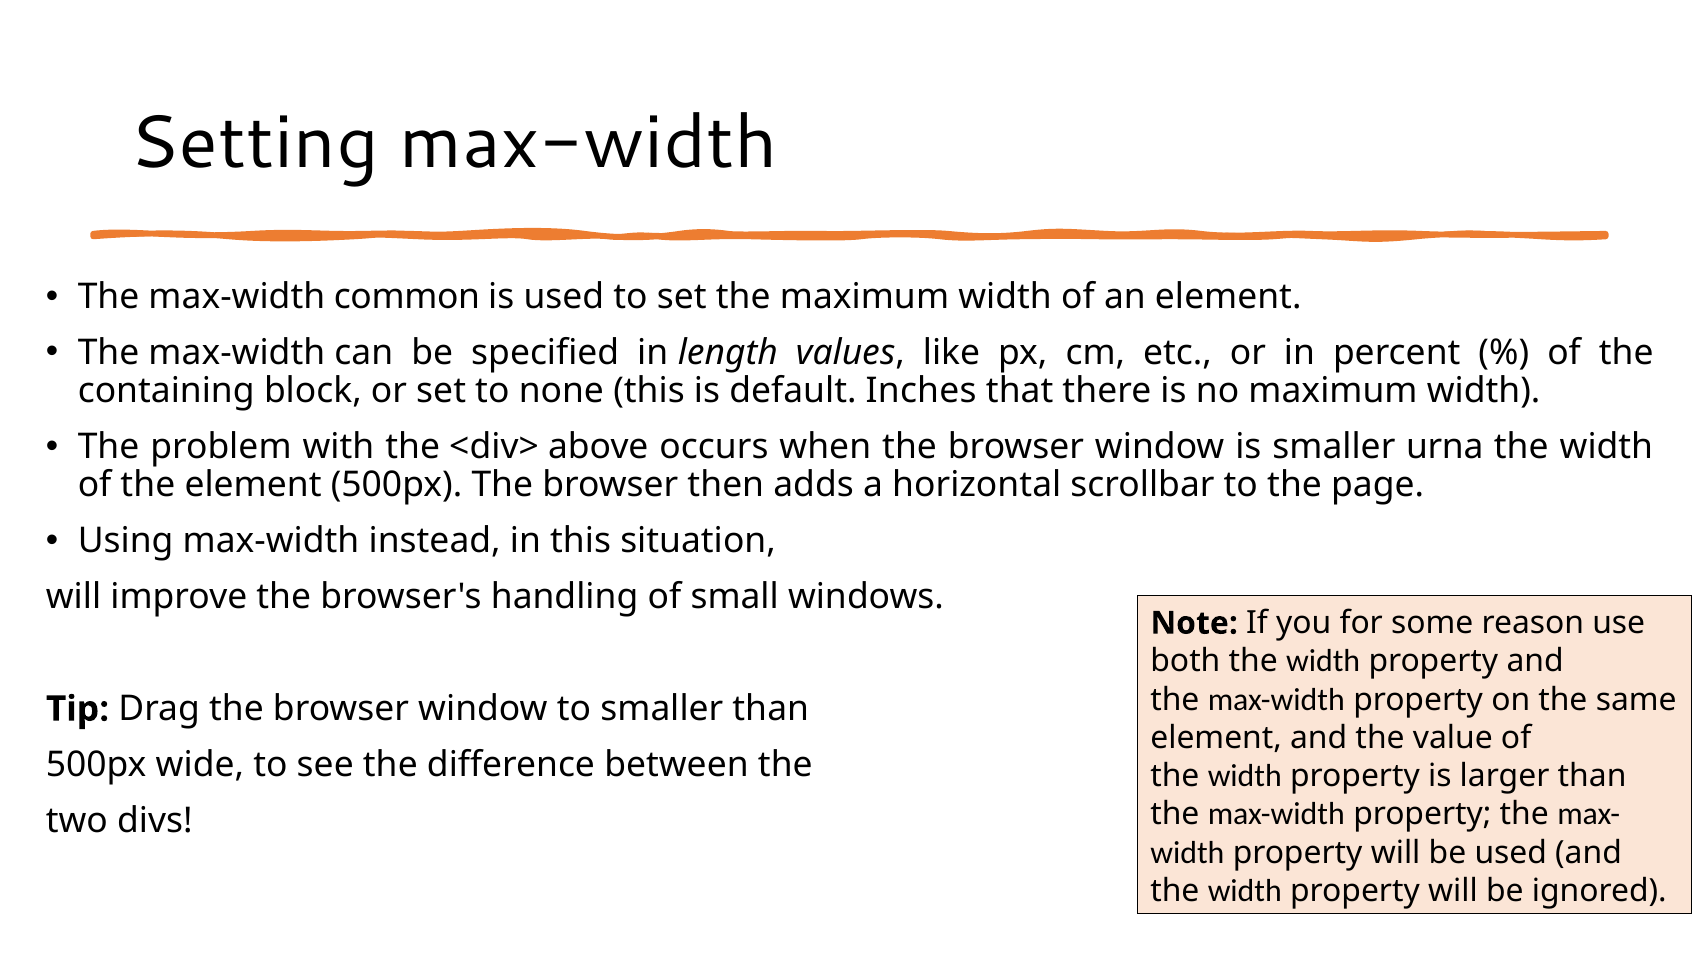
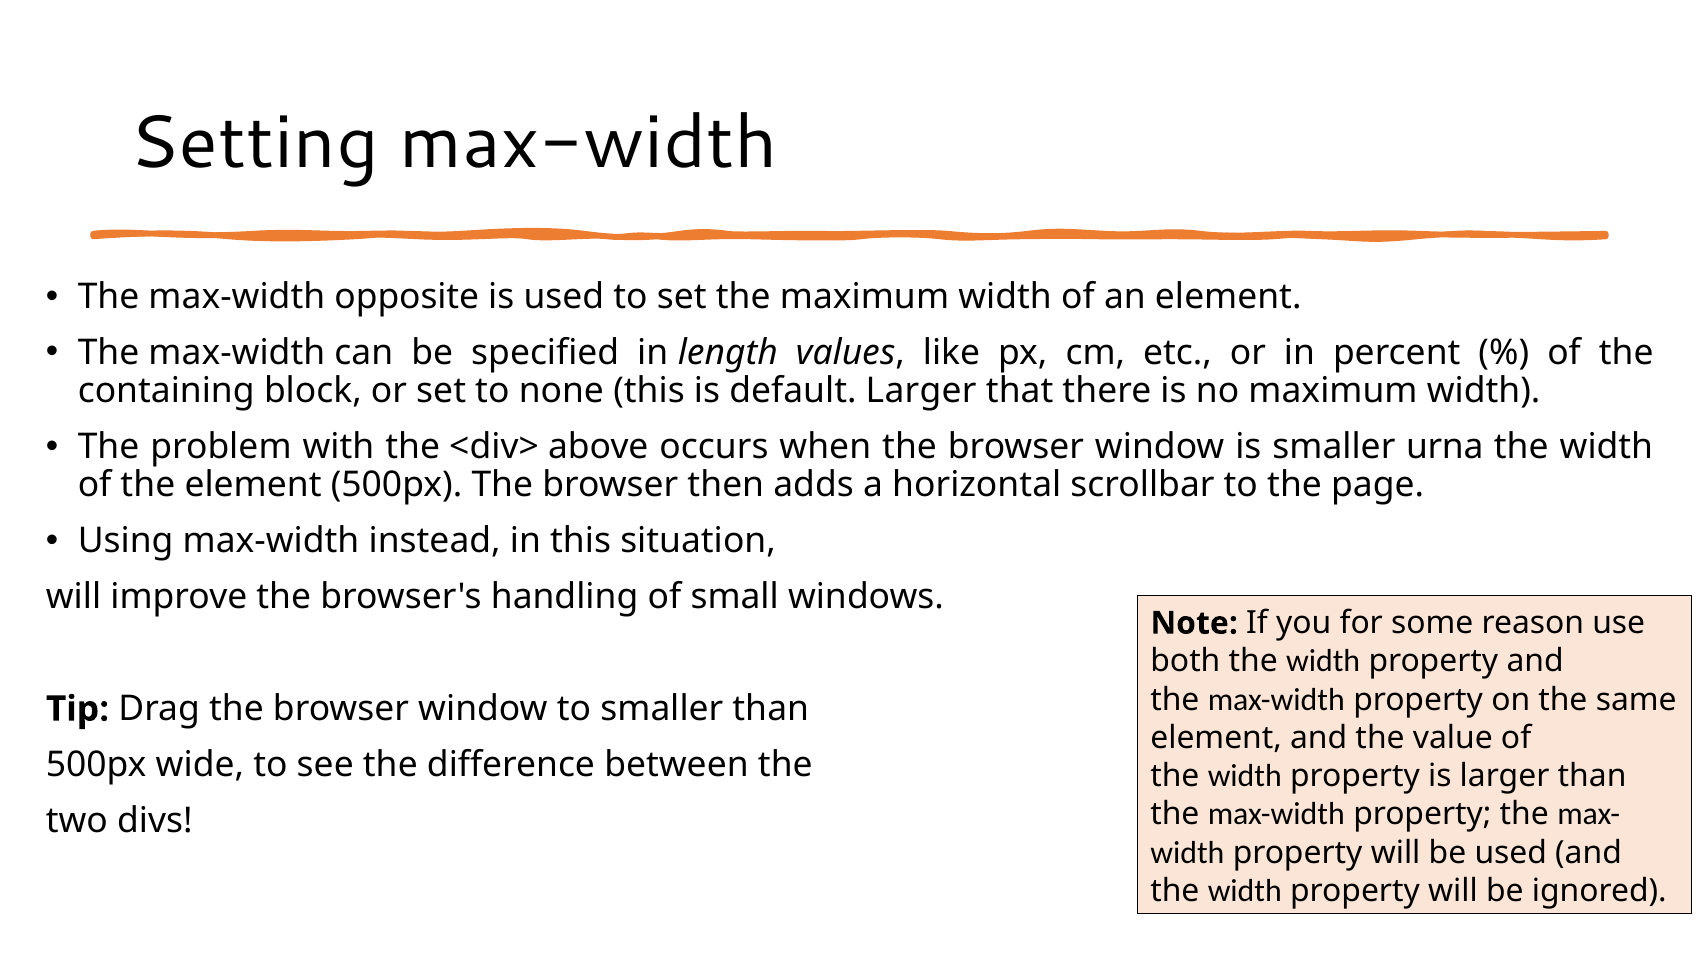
common: common -> opposite (407, 297)
default Inches: Inches -> Larger (921, 391)
